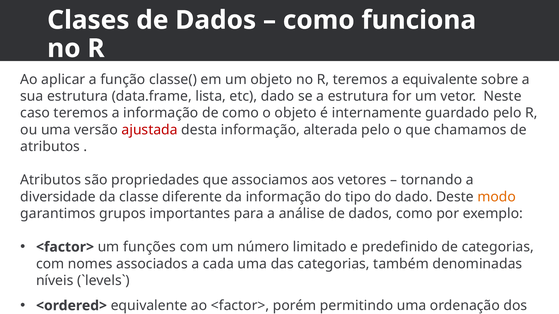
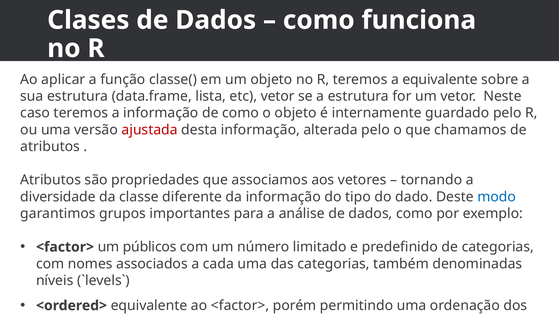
etc dado: dado -> vetor (278, 96)
modo colour: orange -> blue (497, 197)
funções: funções -> públicos (150, 247)
